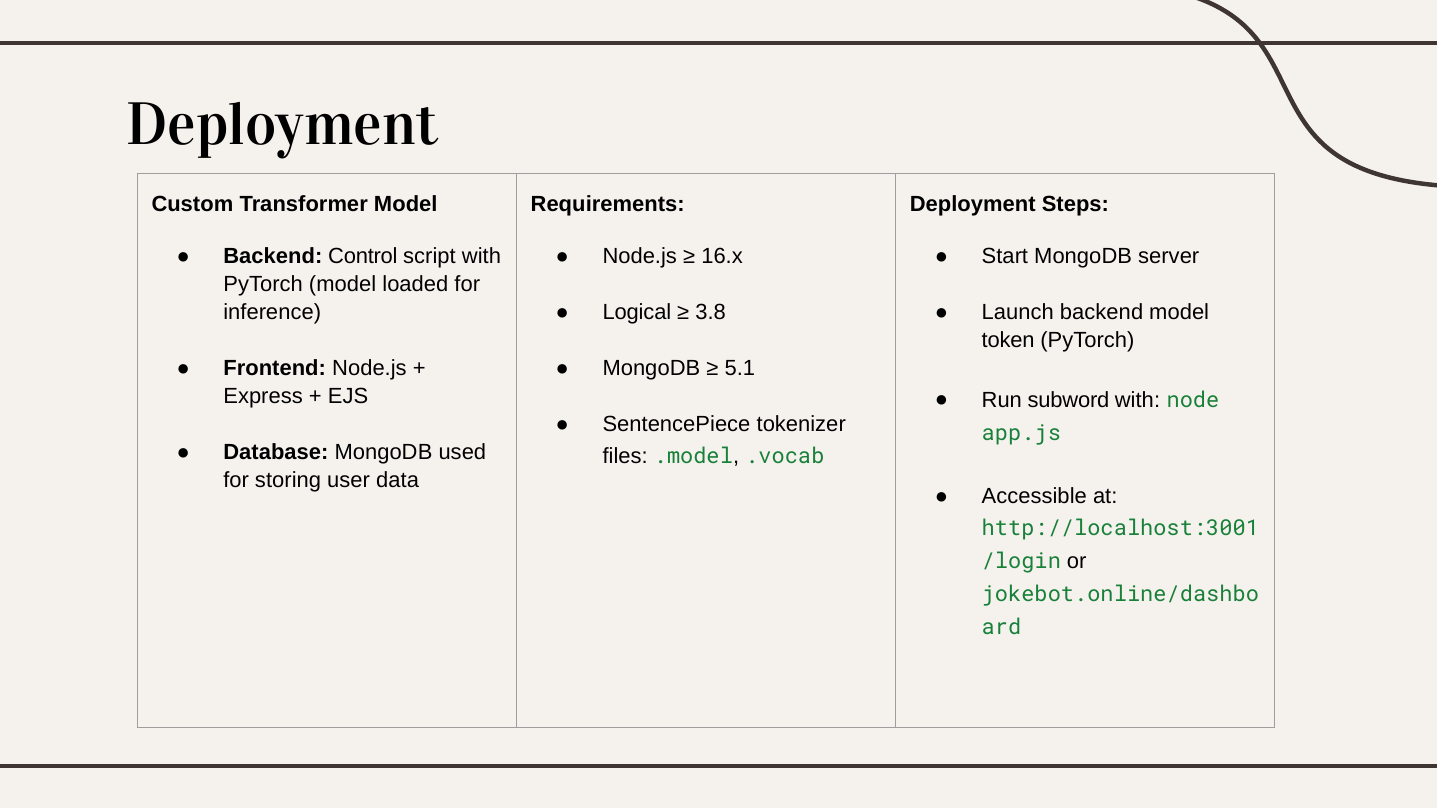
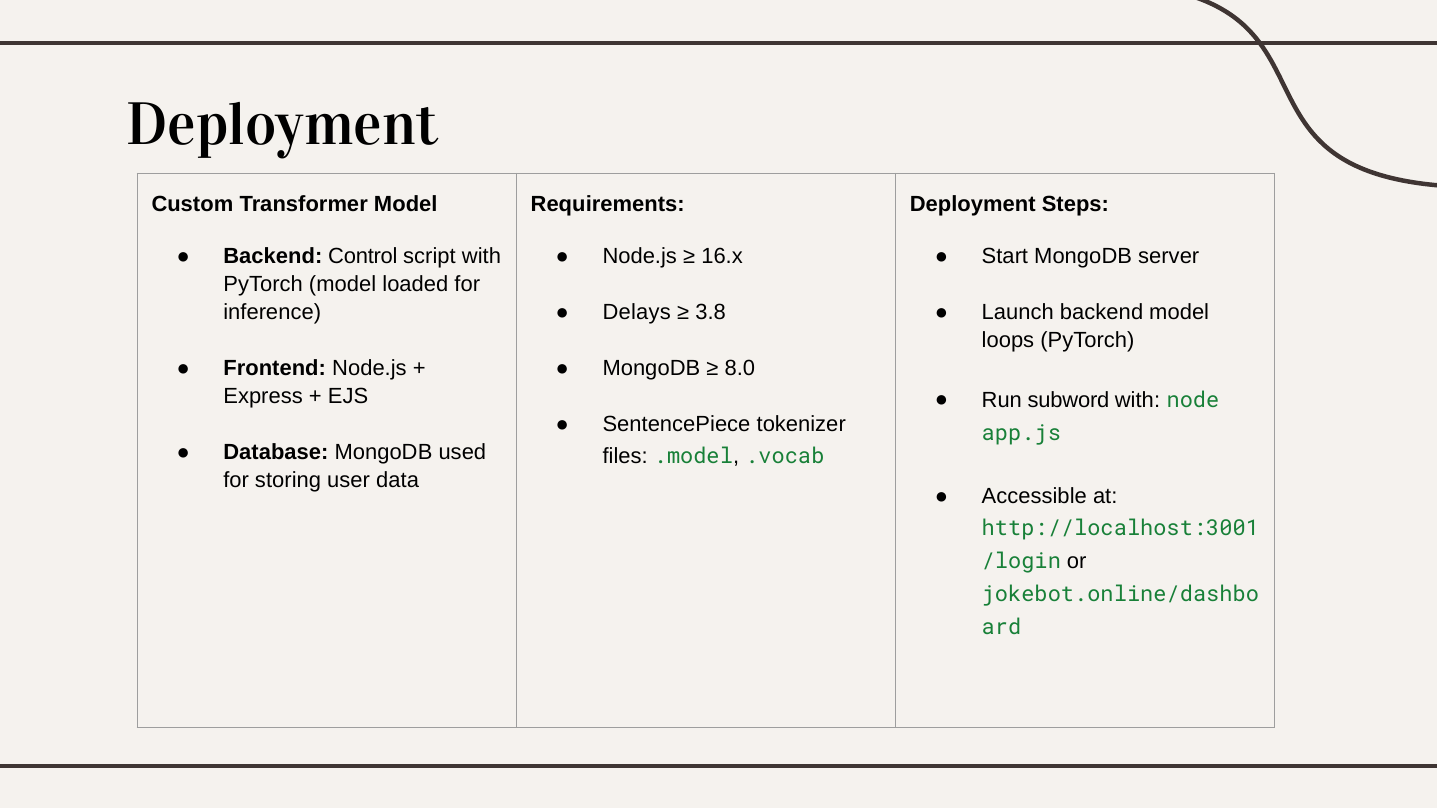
Logical: Logical -> Delays (637, 312)
token: token -> loops (1008, 340)
5.1: 5.1 -> 8.0 (740, 368)
